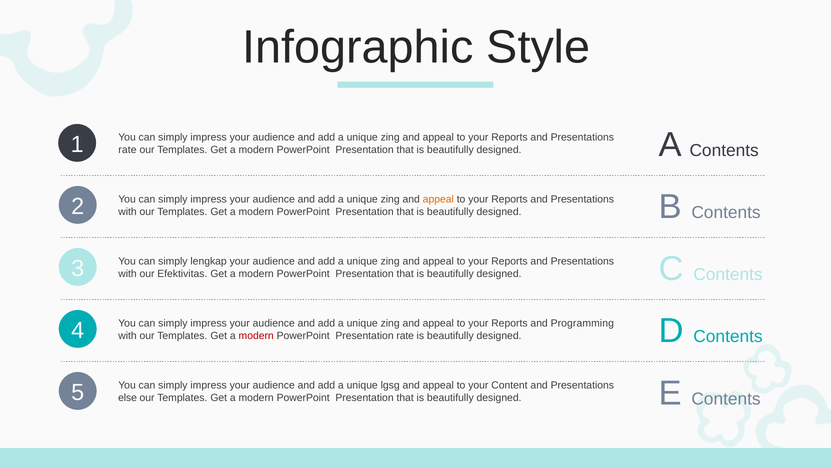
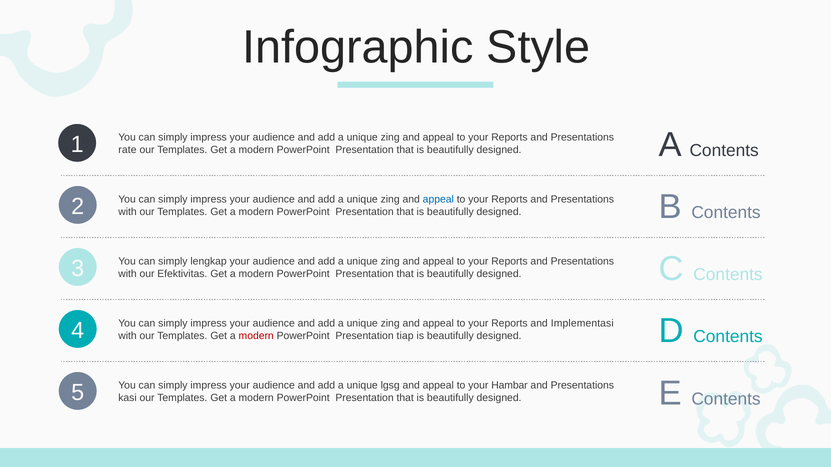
appeal colour: orange -> blue (438, 199)
Programming: Programming -> Implementasi (582, 324)
Presentation rate: rate -> tiap (405, 336)
Content: Content -> Hambar (509, 386)
else: else -> kasi (128, 398)
